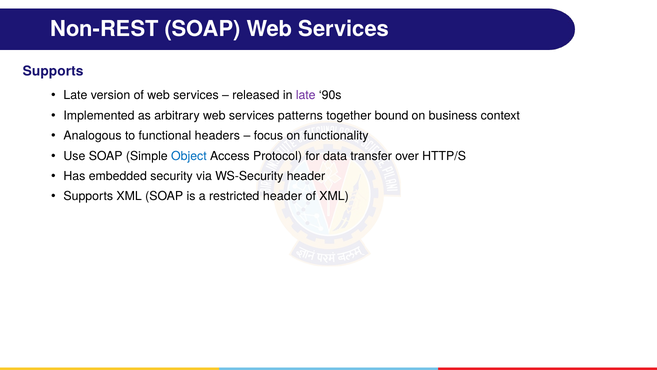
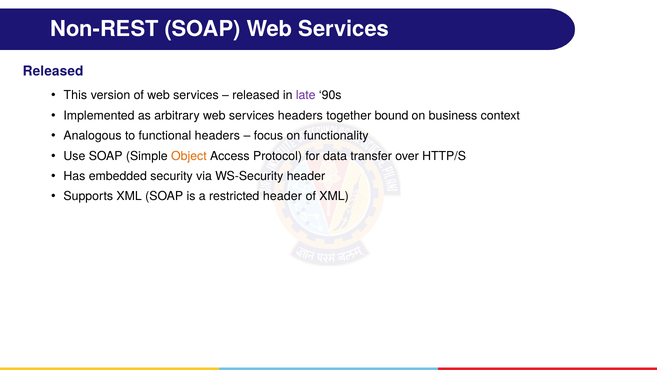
Supports: Supports -> Released (53, 71)
Late: Late -> This (75, 95)
services patterns: patterns -> headers (300, 115)
Object colour: blue -> orange (189, 156)
